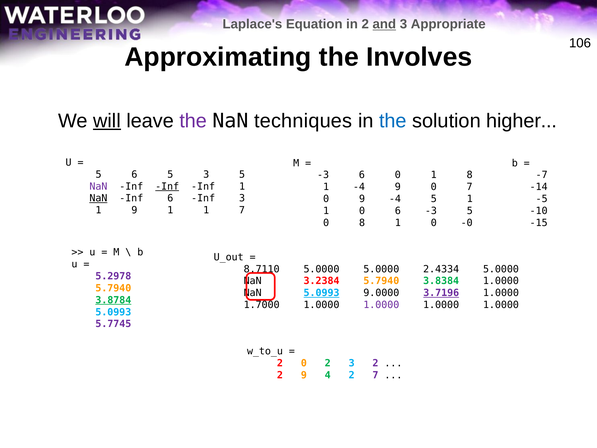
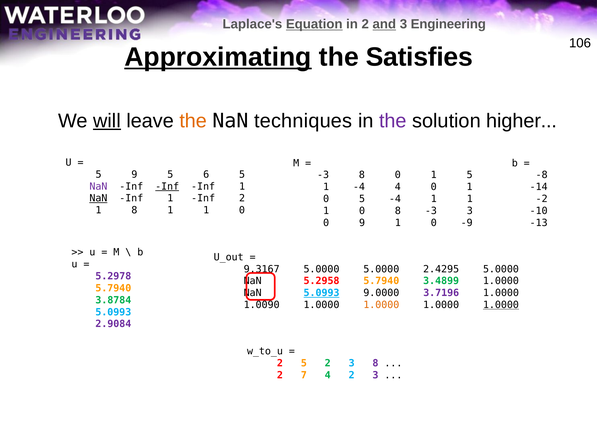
Equation underline: none -> present (314, 24)
Appropriate: Appropriate -> Engineering (448, 24)
Approximating underline: none -> present (218, 57)
Involves: Involves -> Satisfies (419, 57)
the colour: purple -> orange (193, 121)
the colour: blue -> purple (393, 121)
5 6: 6 -> 9 (134, 174)
5 3: 3 -> 6 (206, 174)
-3 6: 6 -> 8 (362, 175)
1 8: 8 -> 5 (470, 175)
-7: -7 -> -8 (542, 175)
-4 9: 9 -> 4 (398, 187)
7: 7 -> 1 (470, 187)
6: 6 -> 1 (170, 198)
Inf 3: 3 -> 2 (242, 198)
0 9: 9 -> 5 (362, 199)
-4 5: 5 -> 1 (434, 199)
-5: -5 -> -2 (542, 199)
1 9: 9 -> 8 (134, 210)
7: 7 -> 0 (242, 210)
0 6: 6 -> 8 (398, 211)
-3 5: 5 -> 3 (470, 211)
0 8: 8 -> 9 (362, 223)
-0: -0 -> -9 (467, 223)
-15: -15 -> -13 (539, 223)
8.7110: 8.7110 -> 9.3167 (262, 269)
2.4334: 2.4334 -> 2.4295 (441, 269)
3.2384: 3.2384 -> 5.2958 (322, 281)
3.8384: 3.8384 -> 3.4899 (441, 281)
3.7196 underline: present -> none (441, 293)
3.8784 underline: present -> none (113, 300)
1.7000: 1.7000 -> 1.0090 (262, 305)
1.0000 colour: purple -> orange (381, 305)
1.0000 underline: none -> present (501, 305)
5.7745: 5.7745 -> 2.9084 (113, 324)
2 0: 0 -> 5 (304, 363)
3 2: 2 -> 8 (375, 363)
2 9: 9 -> 7 (304, 375)
4 2 7: 7 -> 3 (375, 375)
